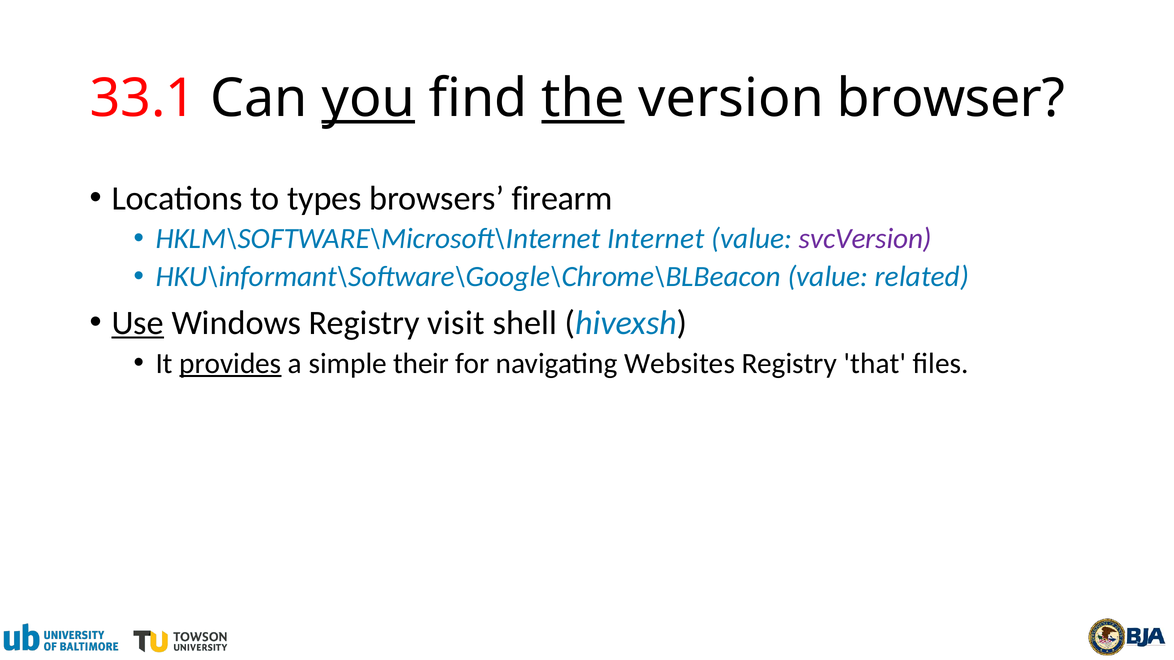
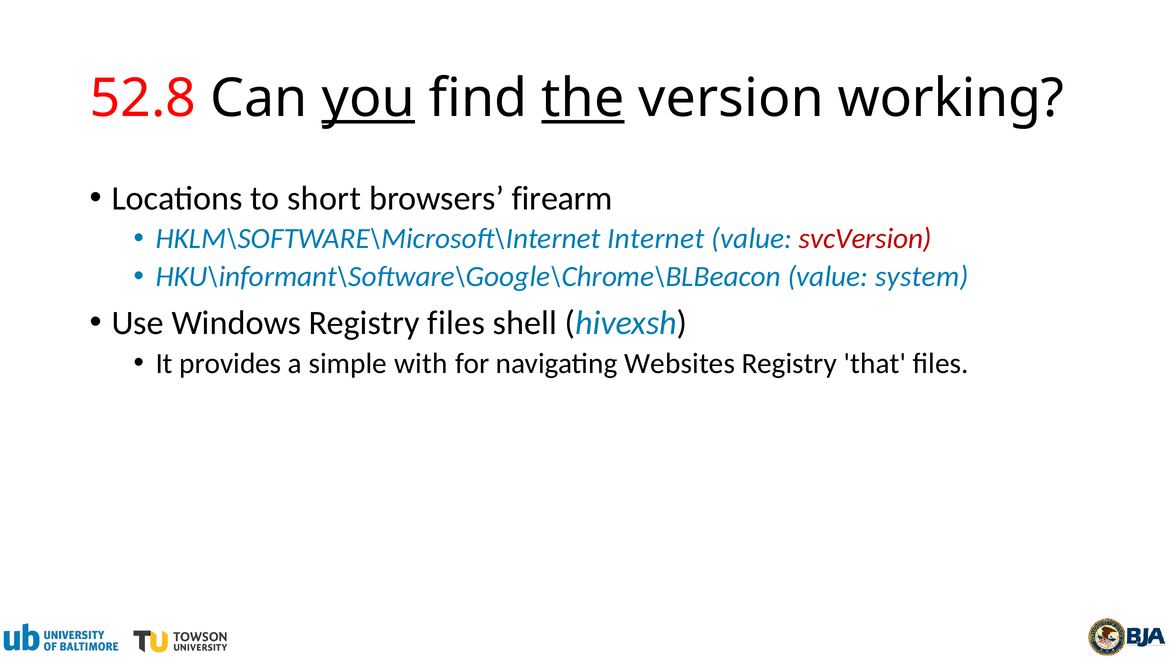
33.1: 33.1 -> 52.8 (143, 99)
browser: browser -> working (951, 99)
types: types -> short (324, 198)
svcVersion colour: purple -> red (865, 239)
related: related -> system (922, 277)
Use underline: present -> none (138, 323)
Registry visit: visit -> files (456, 323)
provides underline: present -> none (230, 364)
their: their -> with (421, 364)
